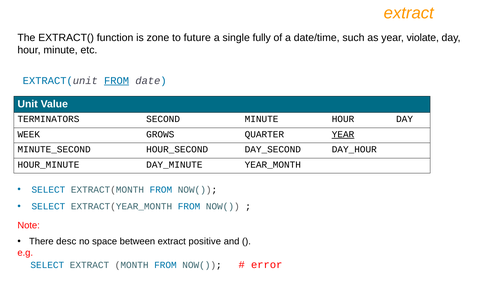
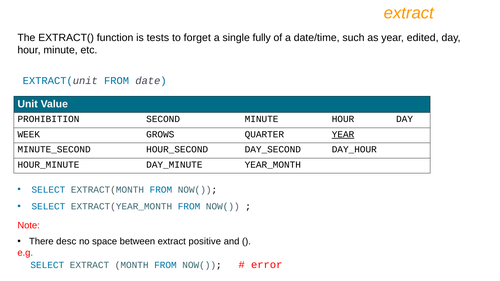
zone: zone -> tests (158, 38)
future: future -> forget (197, 38)
violate: violate -> edited (423, 38)
FROM underline: present -> none (117, 81)
TERMINATORS: TERMINATORS -> PROHIBITION (48, 119)
